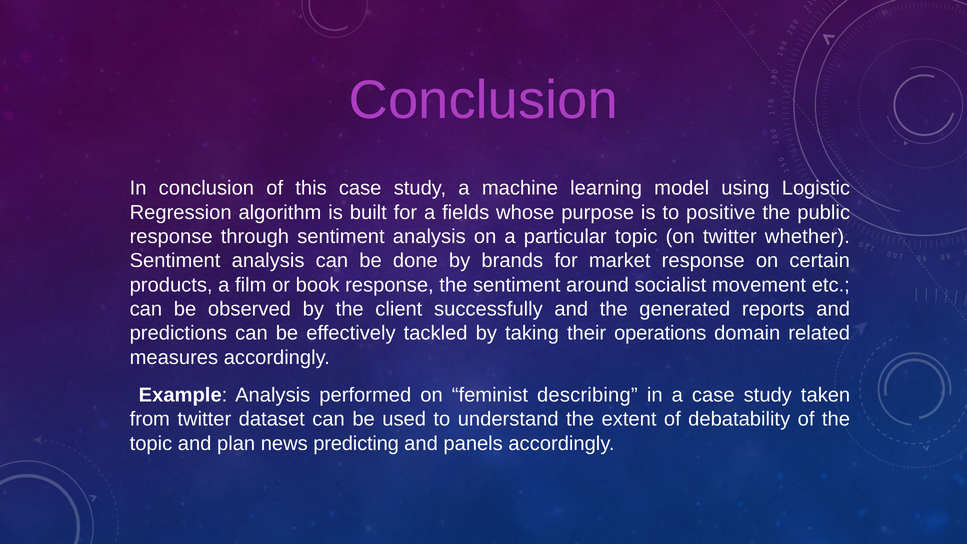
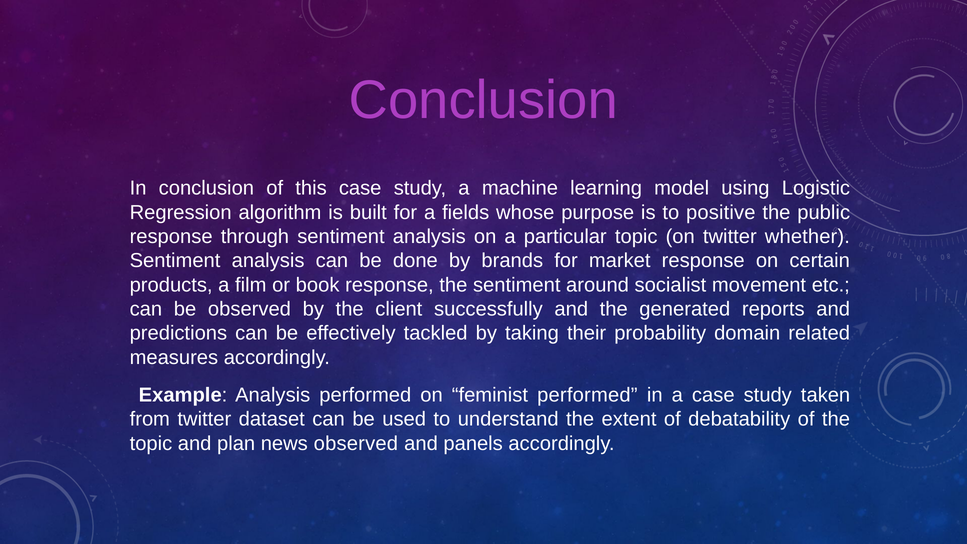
operations: operations -> probability (660, 333)
feminist describing: describing -> performed (587, 395)
news predicting: predicting -> observed (356, 443)
